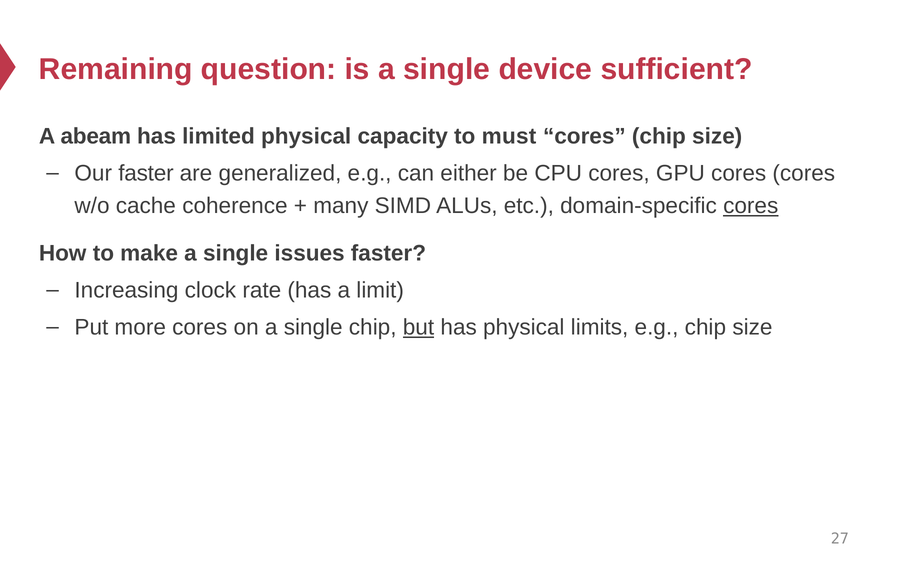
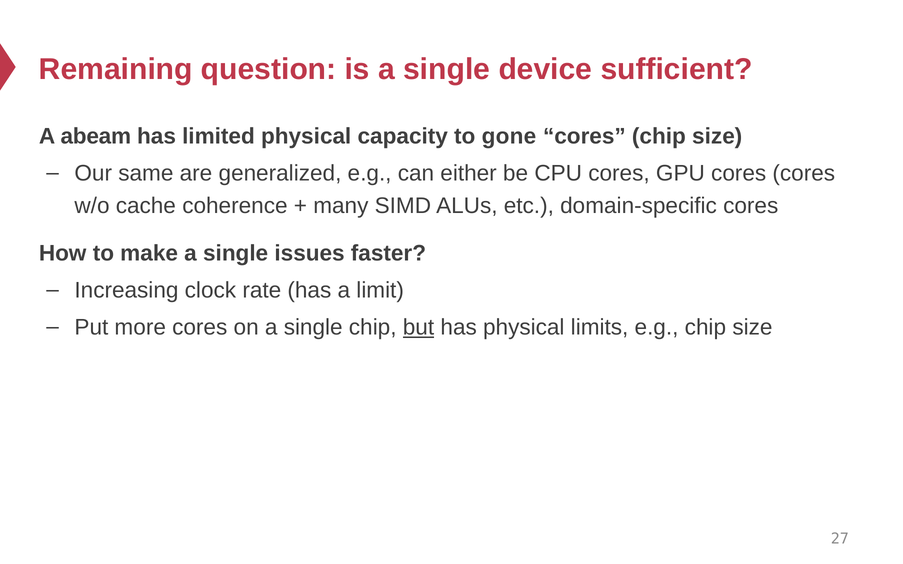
must: must -> gone (509, 137)
Our faster: faster -> same (146, 174)
cores underline: present -> none (751, 206)
